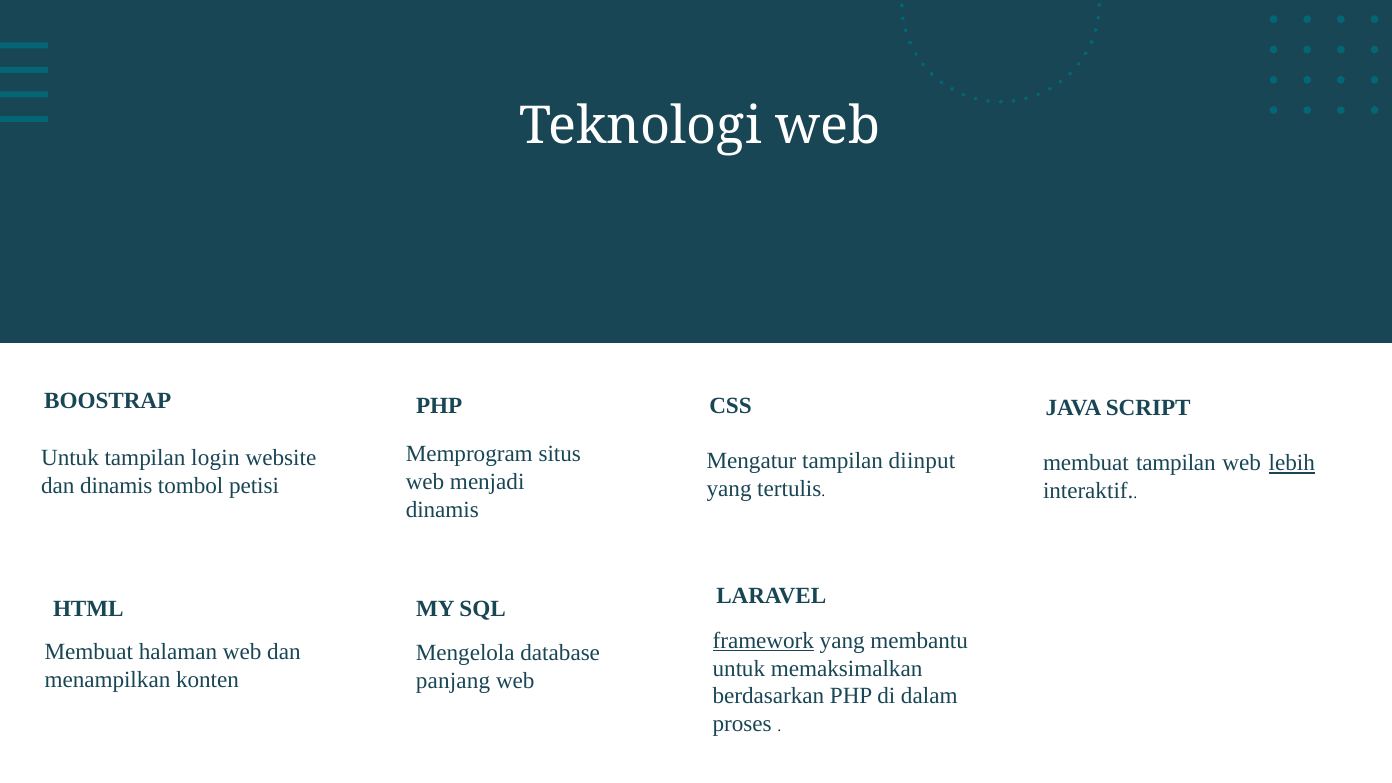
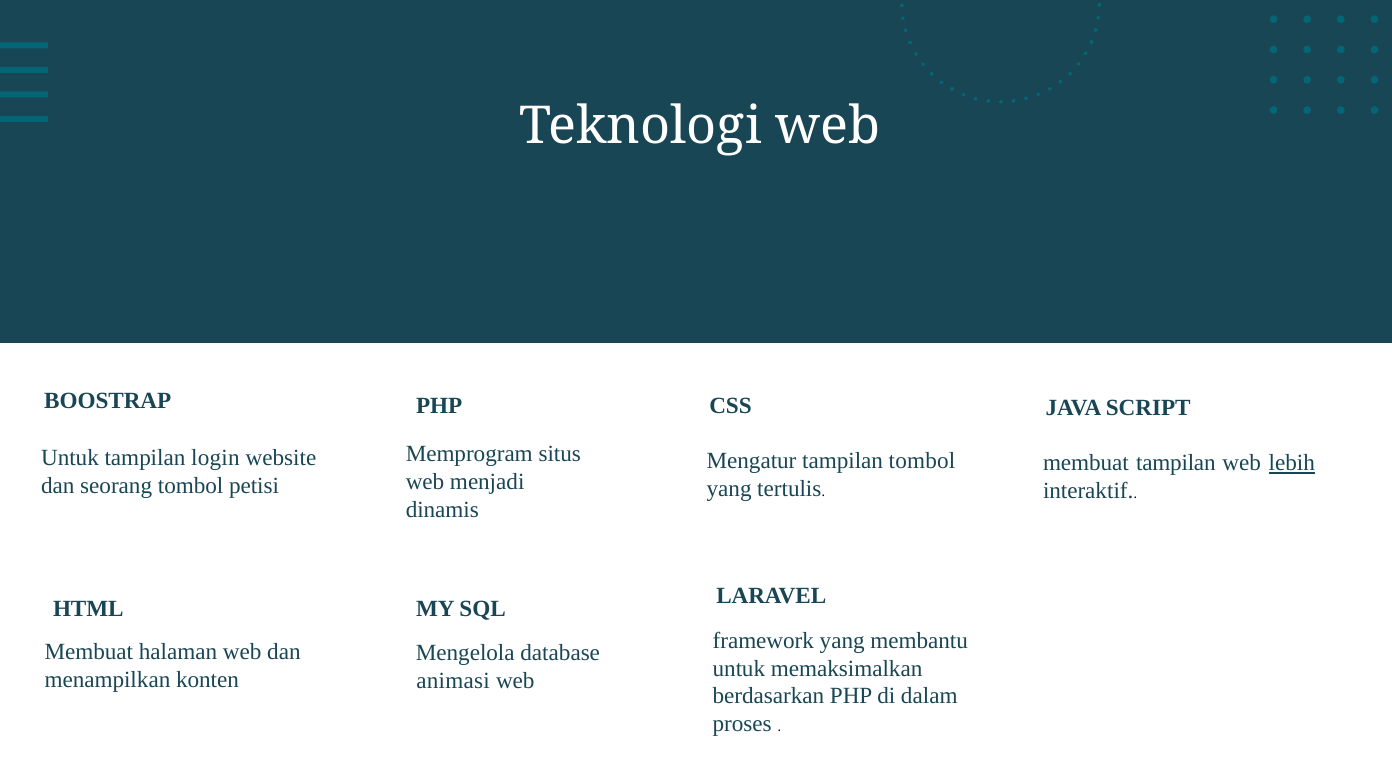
tampilan diinput: diinput -> tombol (922, 461)
dan dinamis: dinamis -> seorang (116, 486)
framework underline: present -> none (763, 641)
panjang: panjang -> animasi (453, 681)
